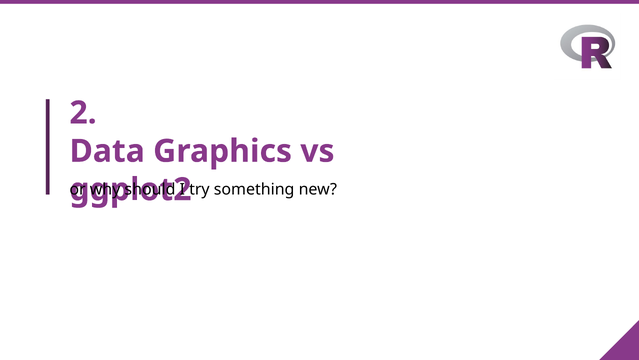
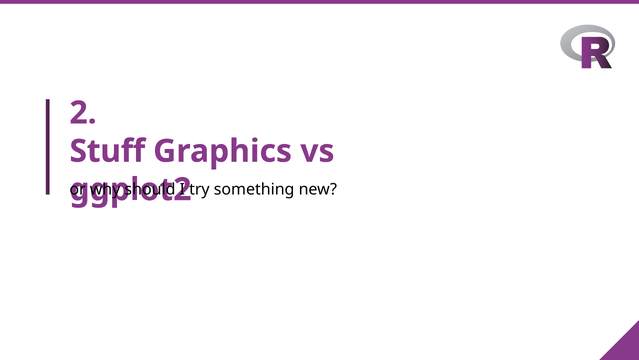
Data: Data -> Stuff (107, 151)
